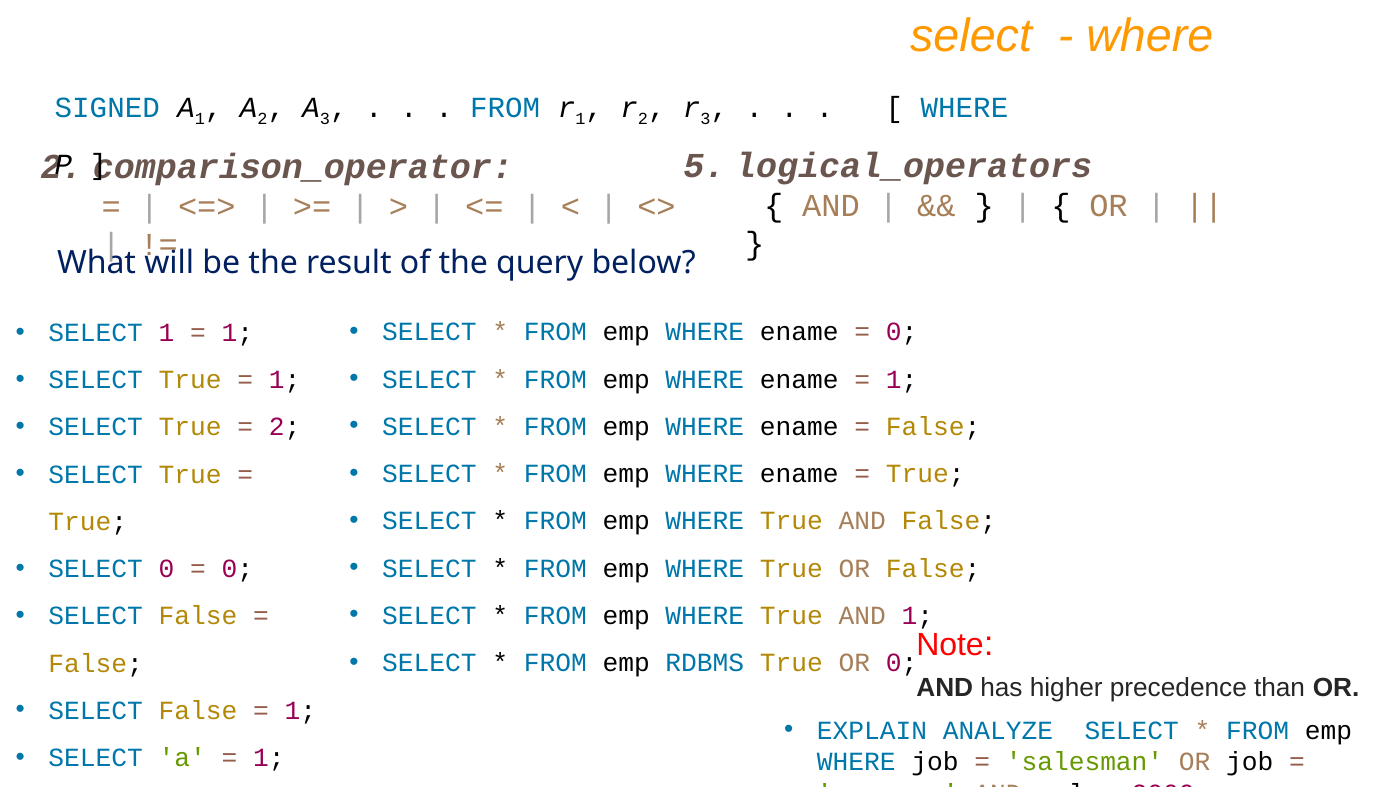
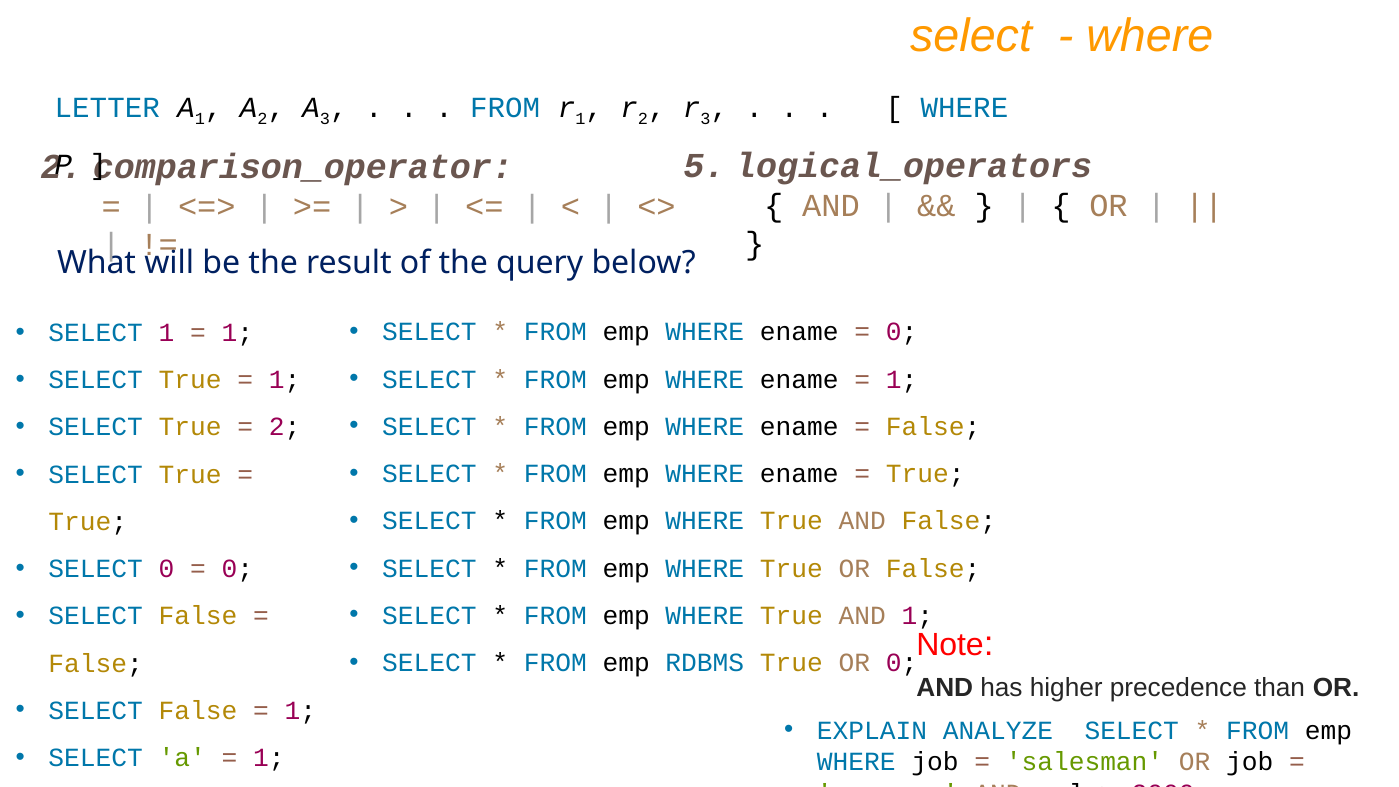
SIGNED: SIGNED -> LETTER (107, 107)
